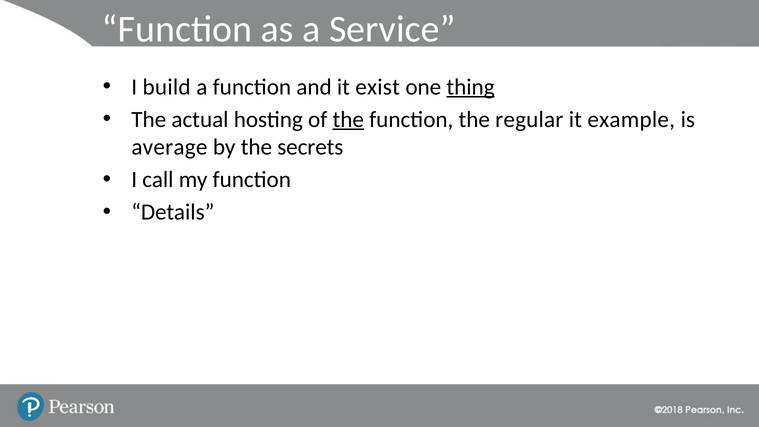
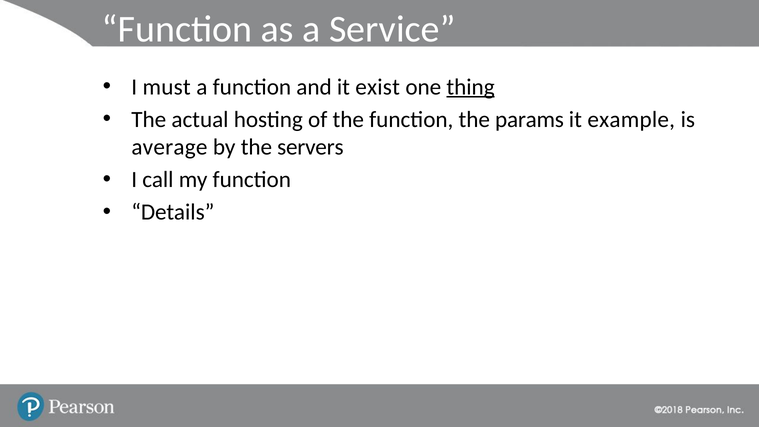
build: build -> must (167, 87)
the underline: present -> none (348, 119)
regular: regular -> params (530, 119)
secrets: secrets -> servers (310, 147)
